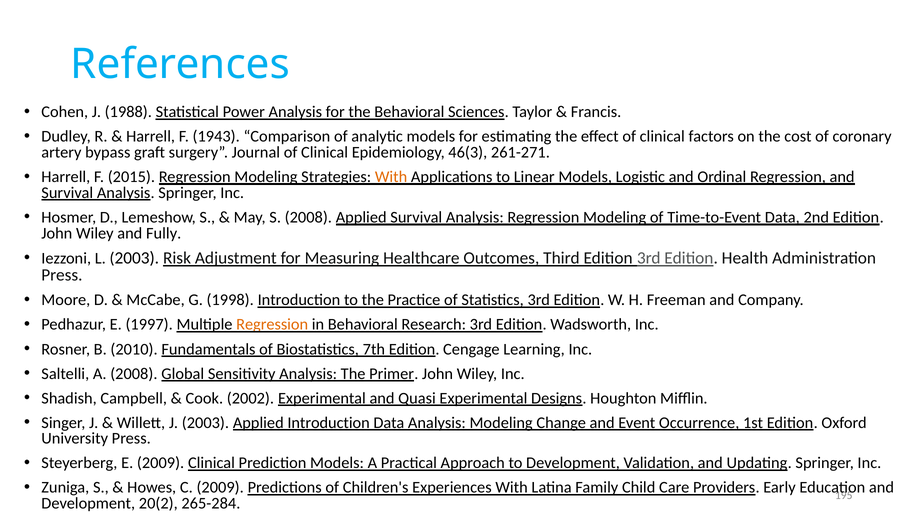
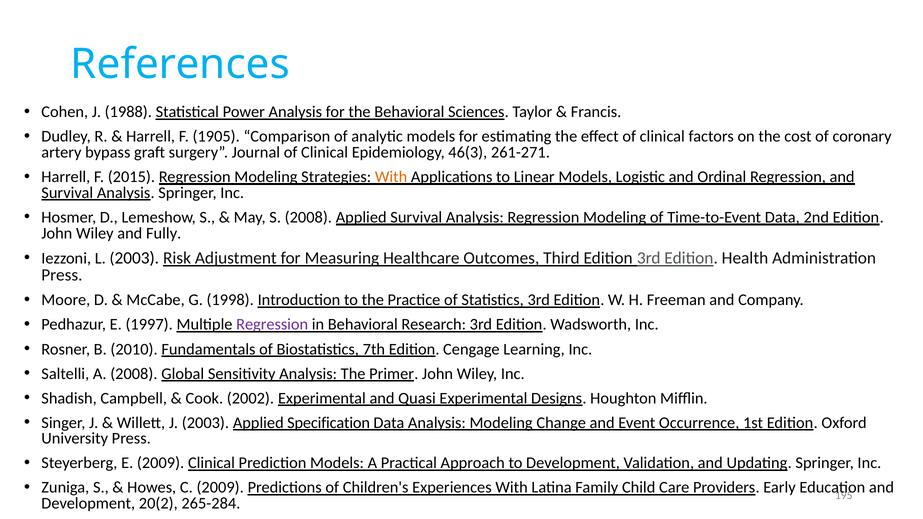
1943: 1943 -> 1905 (216, 137)
Regression colour: orange -> purple (272, 325)
Applied Introduction: Introduction -> Specification (329, 423)
